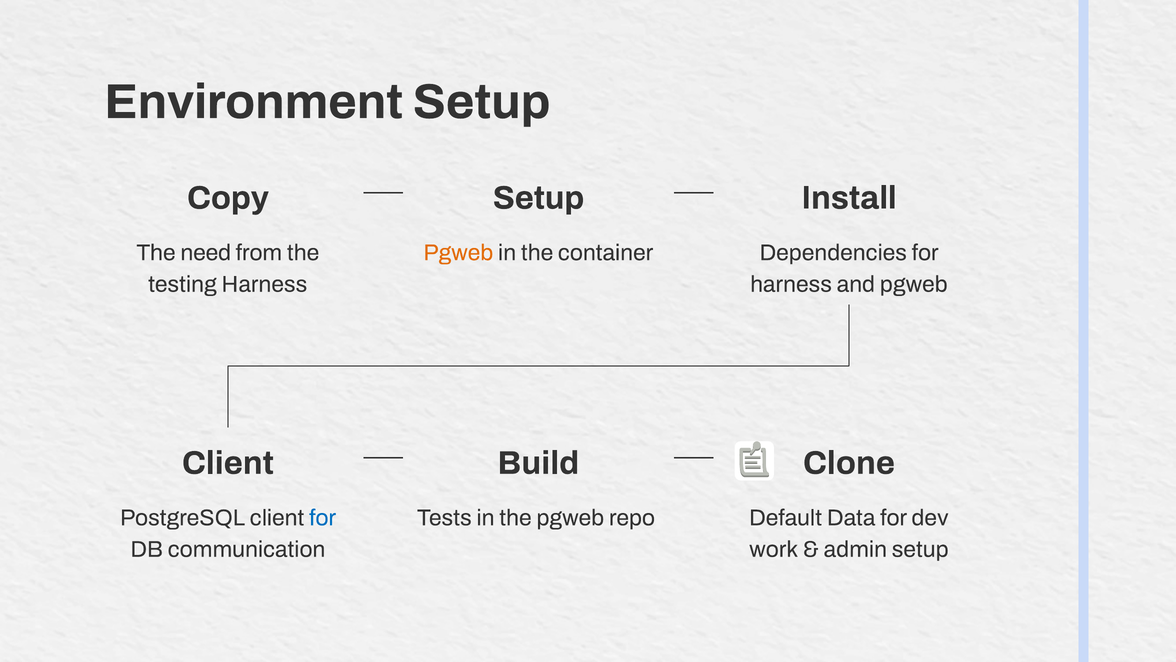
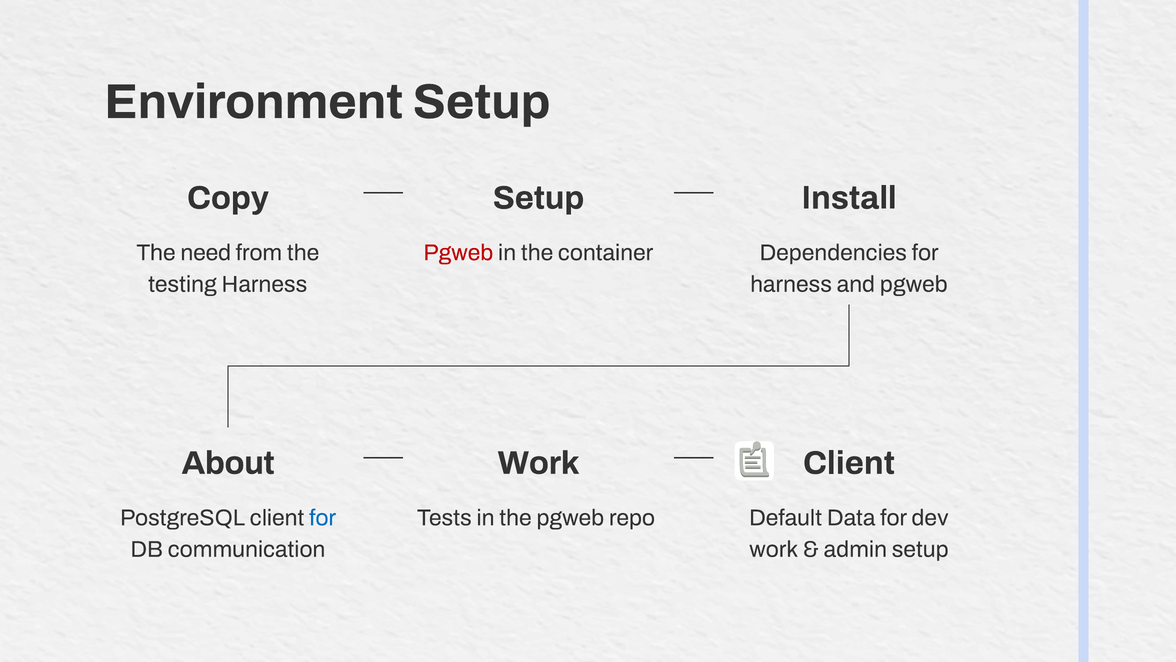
Pgweb colour: orange -> red (458, 252)
Client: Client -> About (228, 463)
Build: Build -> Work (539, 463)
Clone: Clone -> Client (849, 463)
